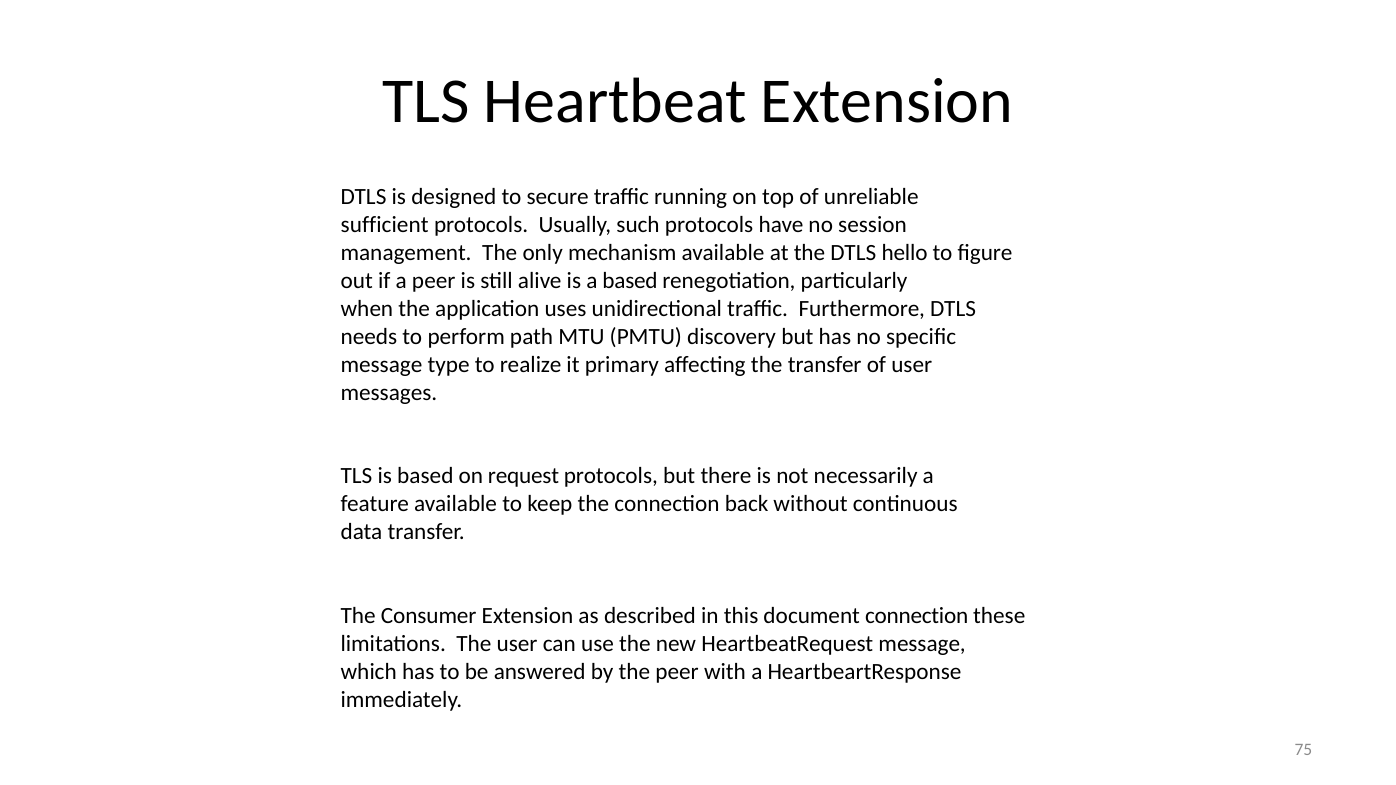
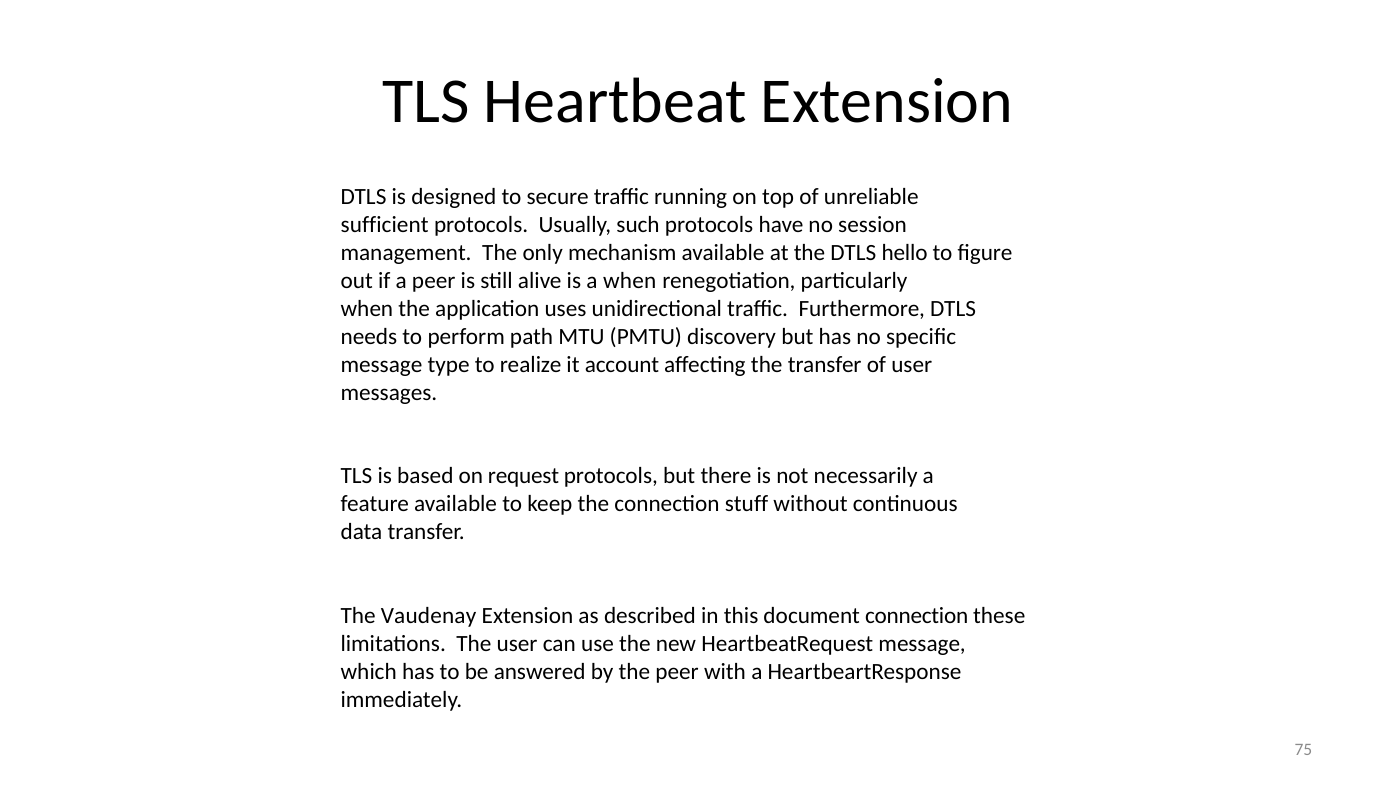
a based: based -> when (630, 281)
primary: primary -> account (622, 365)
back: back -> stuff (747, 504)
Consumer: Consumer -> Vaudenay (429, 616)
